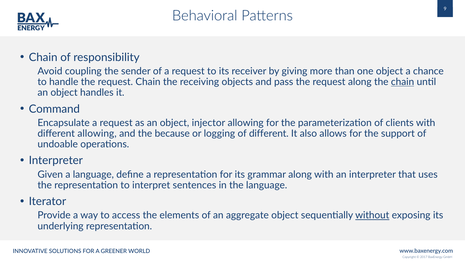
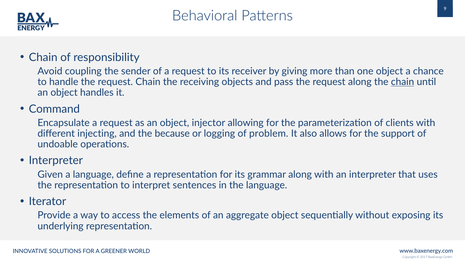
different allowing: allowing -> injecting (97, 134)
of different: different -> problem (269, 134)
without underline: present -> none (372, 216)
